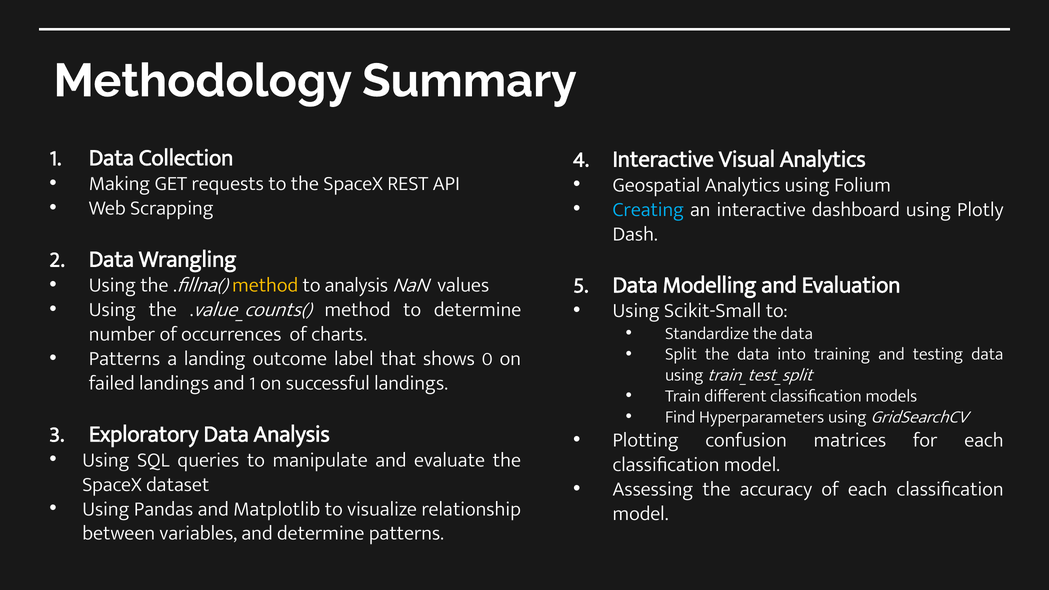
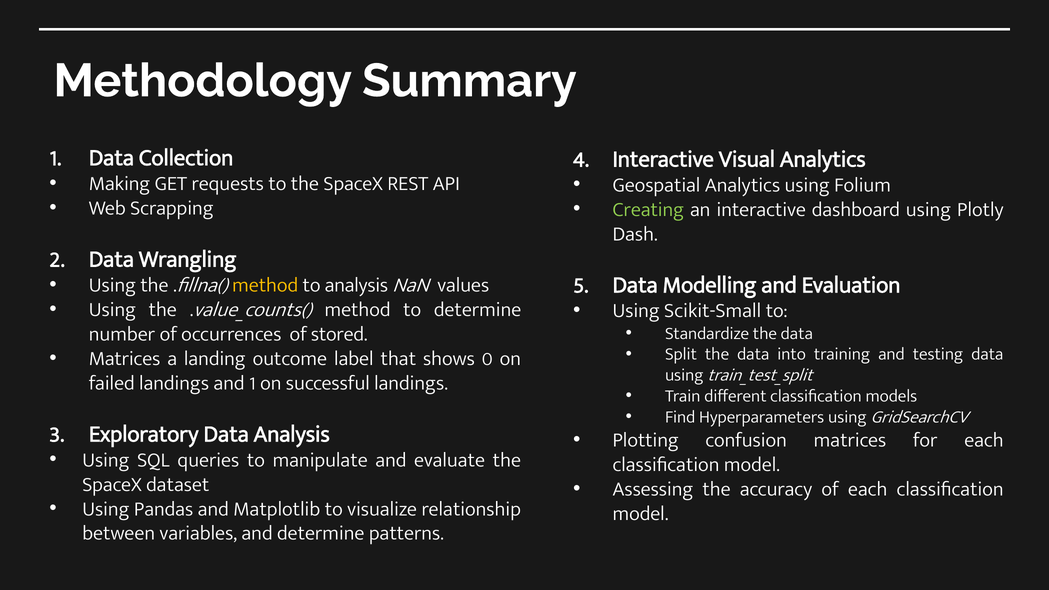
Creating colour: light blue -> light green (648, 209)
charts: charts -> stored (339, 334)
Patterns: Patterns -> Matrices (125, 358)
